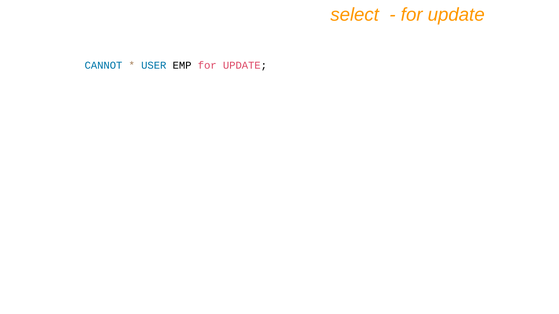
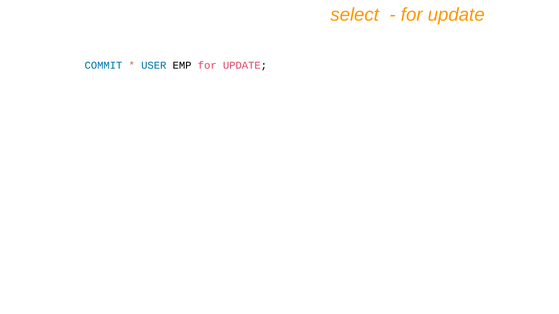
CANNOT: CANNOT -> COMMIT (103, 66)
